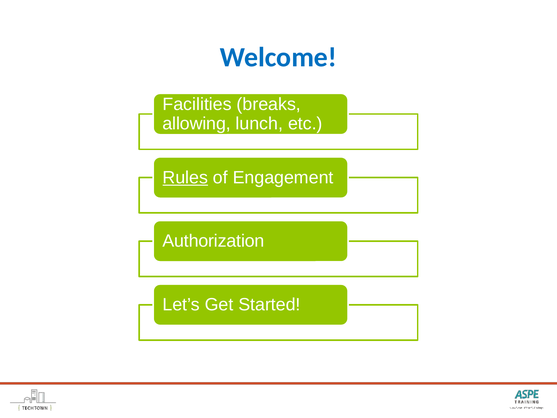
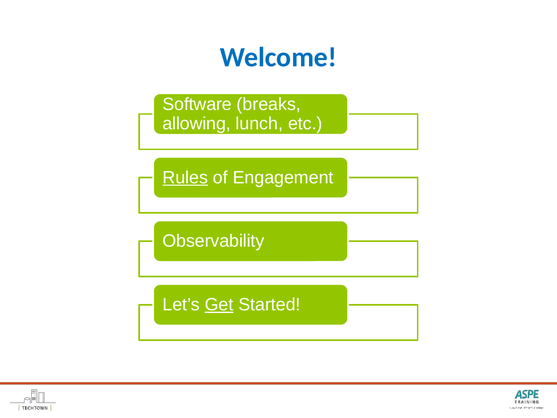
Facilities: Facilities -> Software (197, 104)
Authorization: Authorization -> Observability (213, 241)
Get underline: none -> present (219, 304)
